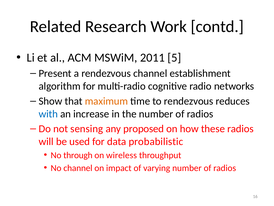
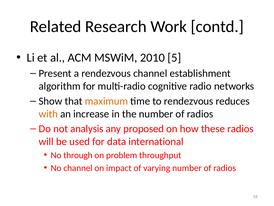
2011: 2011 -> 2010 (152, 57)
with colour: blue -> orange (48, 114)
sensing: sensing -> analysis (87, 129)
probabilistic: probabilistic -> international (156, 141)
wireless: wireless -> problem (122, 155)
